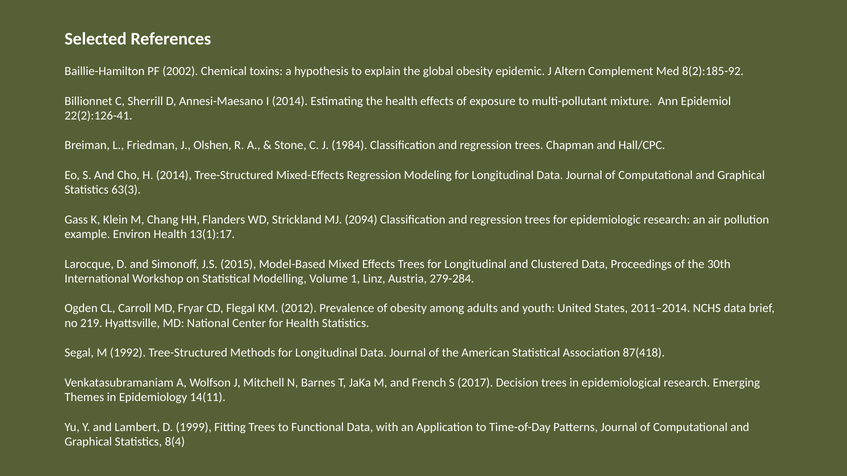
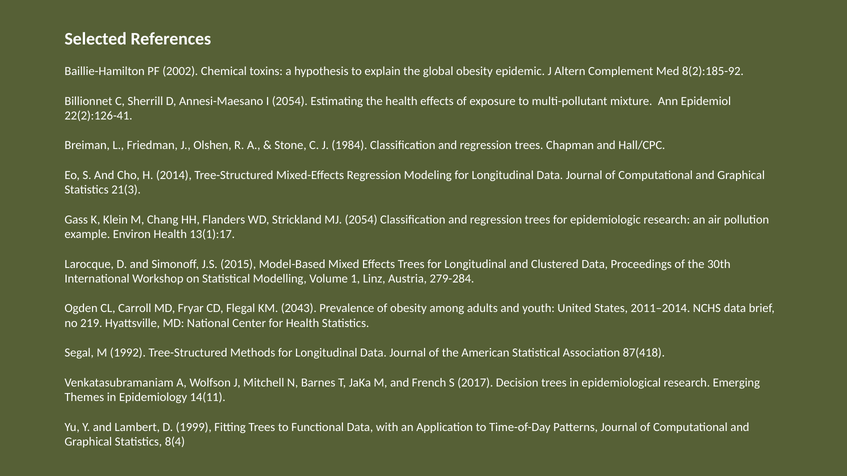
I 2014: 2014 -> 2054 (290, 101)
63(3: 63(3 -> 21(3 (126, 190)
MJ 2094: 2094 -> 2054 (361, 220)
2012: 2012 -> 2043 (299, 309)
